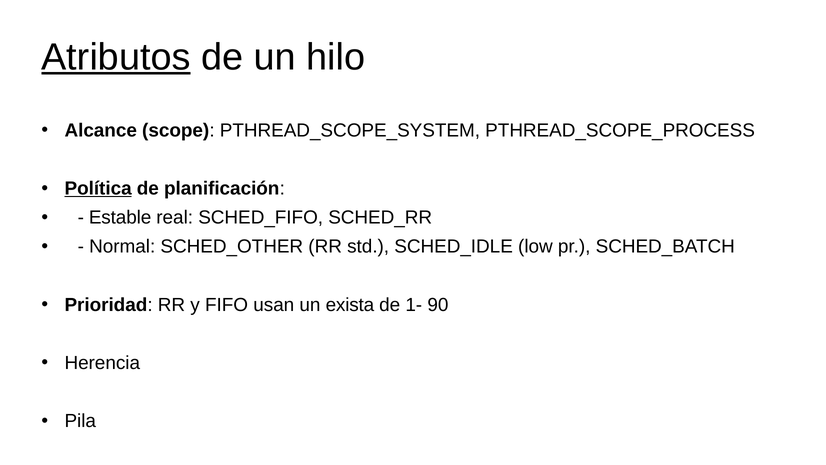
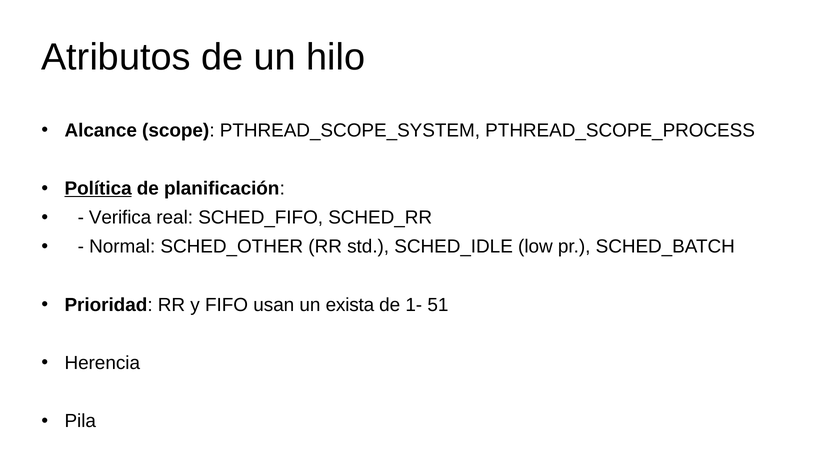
Atributos underline: present -> none (116, 57)
Estable: Estable -> Verifica (120, 217)
90: 90 -> 51 (438, 305)
